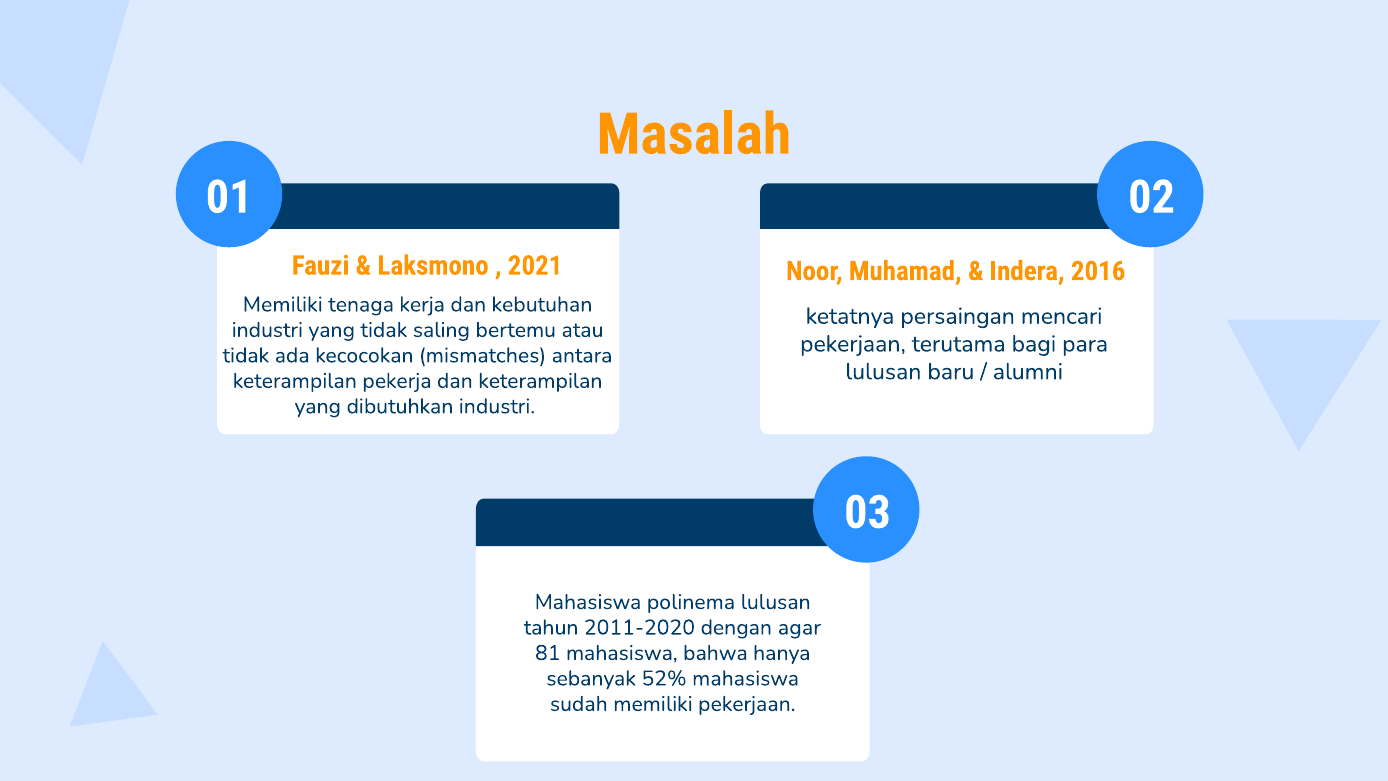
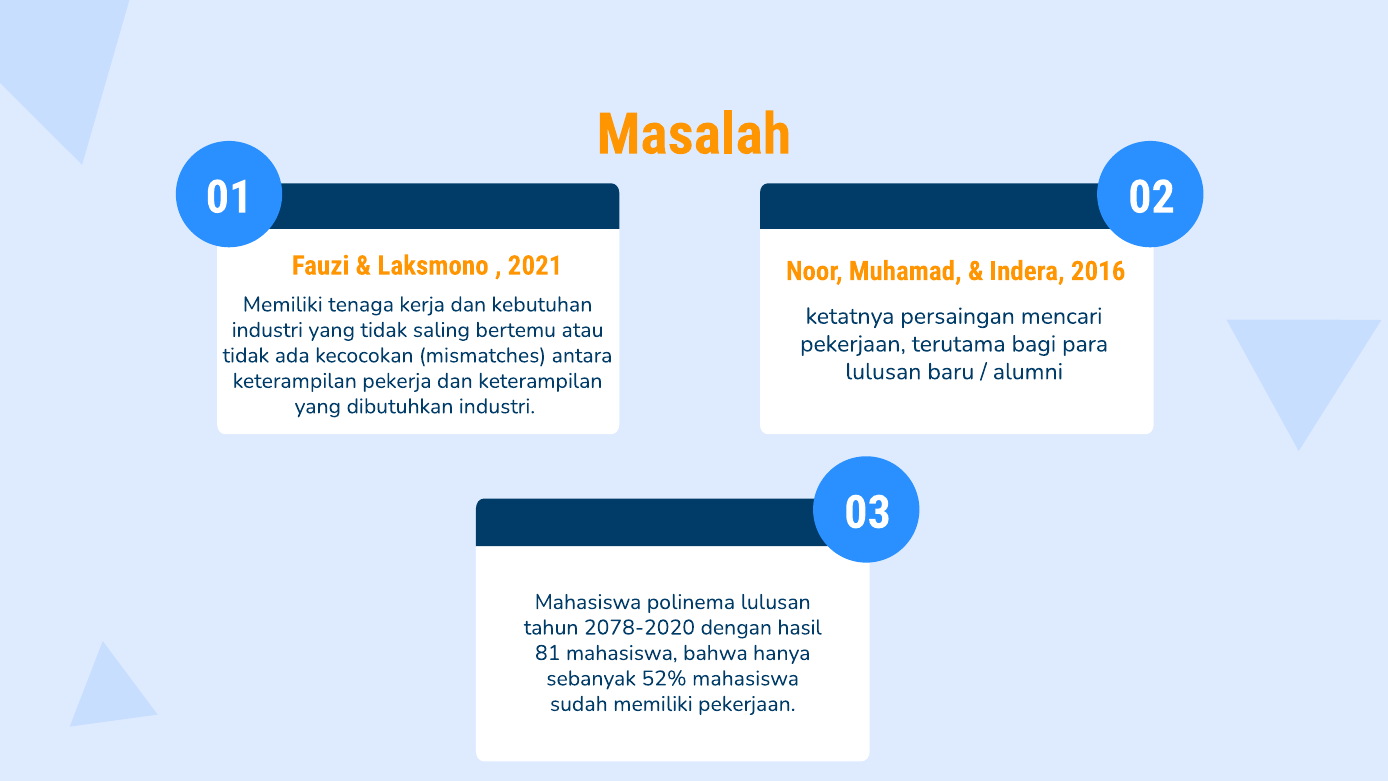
2011-2020: 2011-2020 -> 2078-2020 (639, 627)
agar: agar -> hasil (800, 627)
